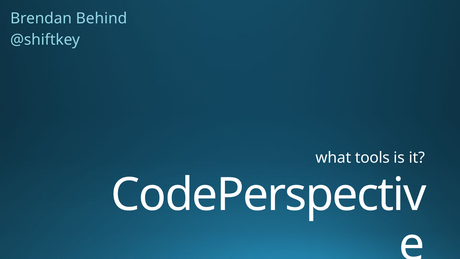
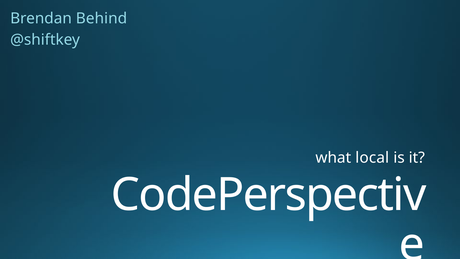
tools: tools -> local (372, 158)
